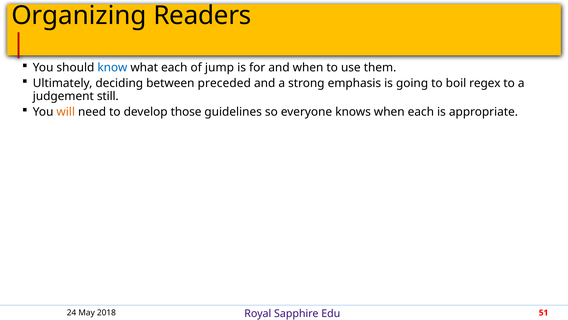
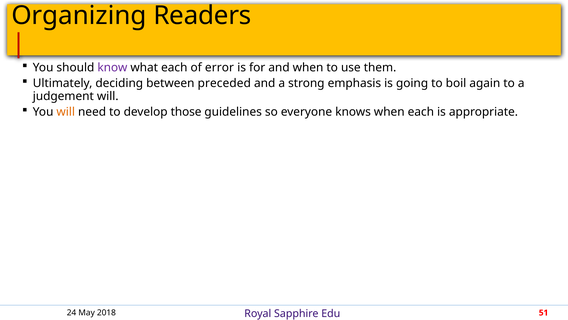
know colour: blue -> purple (112, 68)
jump: jump -> error (219, 68)
regex: regex -> again (485, 83)
judgement still: still -> will (108, 96)
